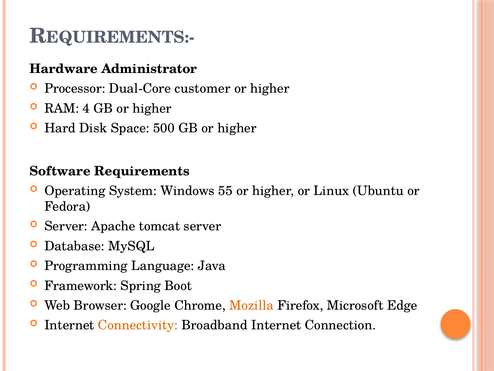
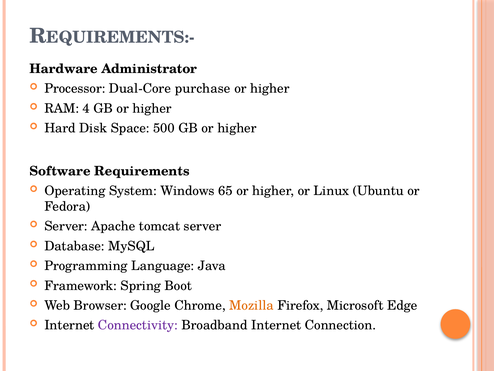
customer: customer -> purchase (203, 89)
55: 55 -> 65 (226, 191)
Connectivity colour: orange -> purple (138, 325)
